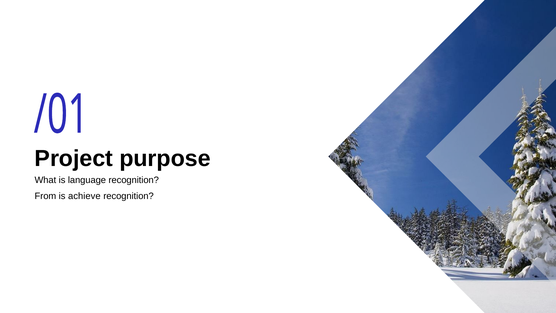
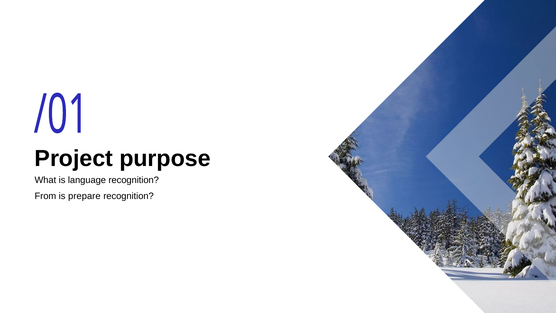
achieve: achieve -> prepare (84, 196)
